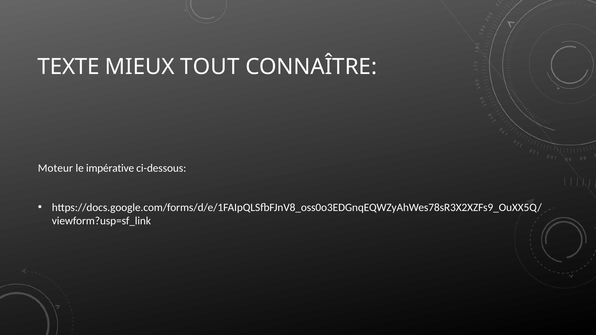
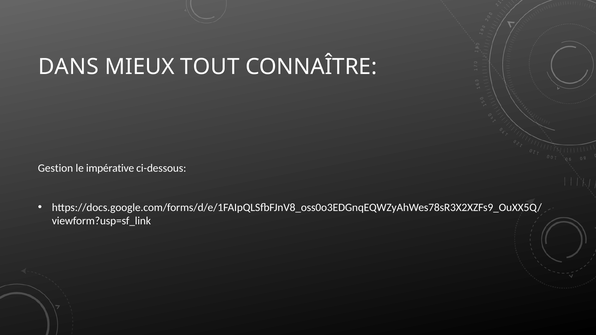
TEXTE: TEXTE -> DANS (68, 67)
Moteur: Moteur -> Gestion (55, 168)
